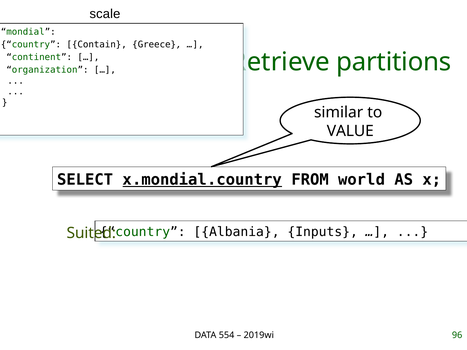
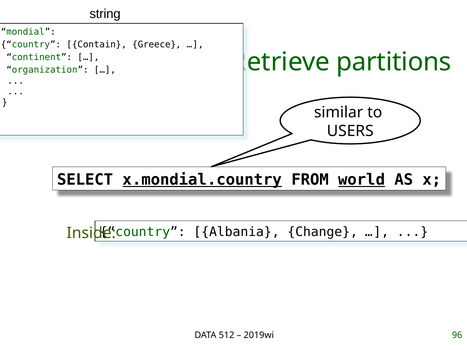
scale: scale -> string (105, 14)
VALUE: VALUE -> USERS (350, 131)
world underline: none -> present (362, 180)
Inputs: Inputs -> Change (323, 232)
Suited: Suited -> Inside (91, 233)
554: 554 -> 512 (227, 335)
